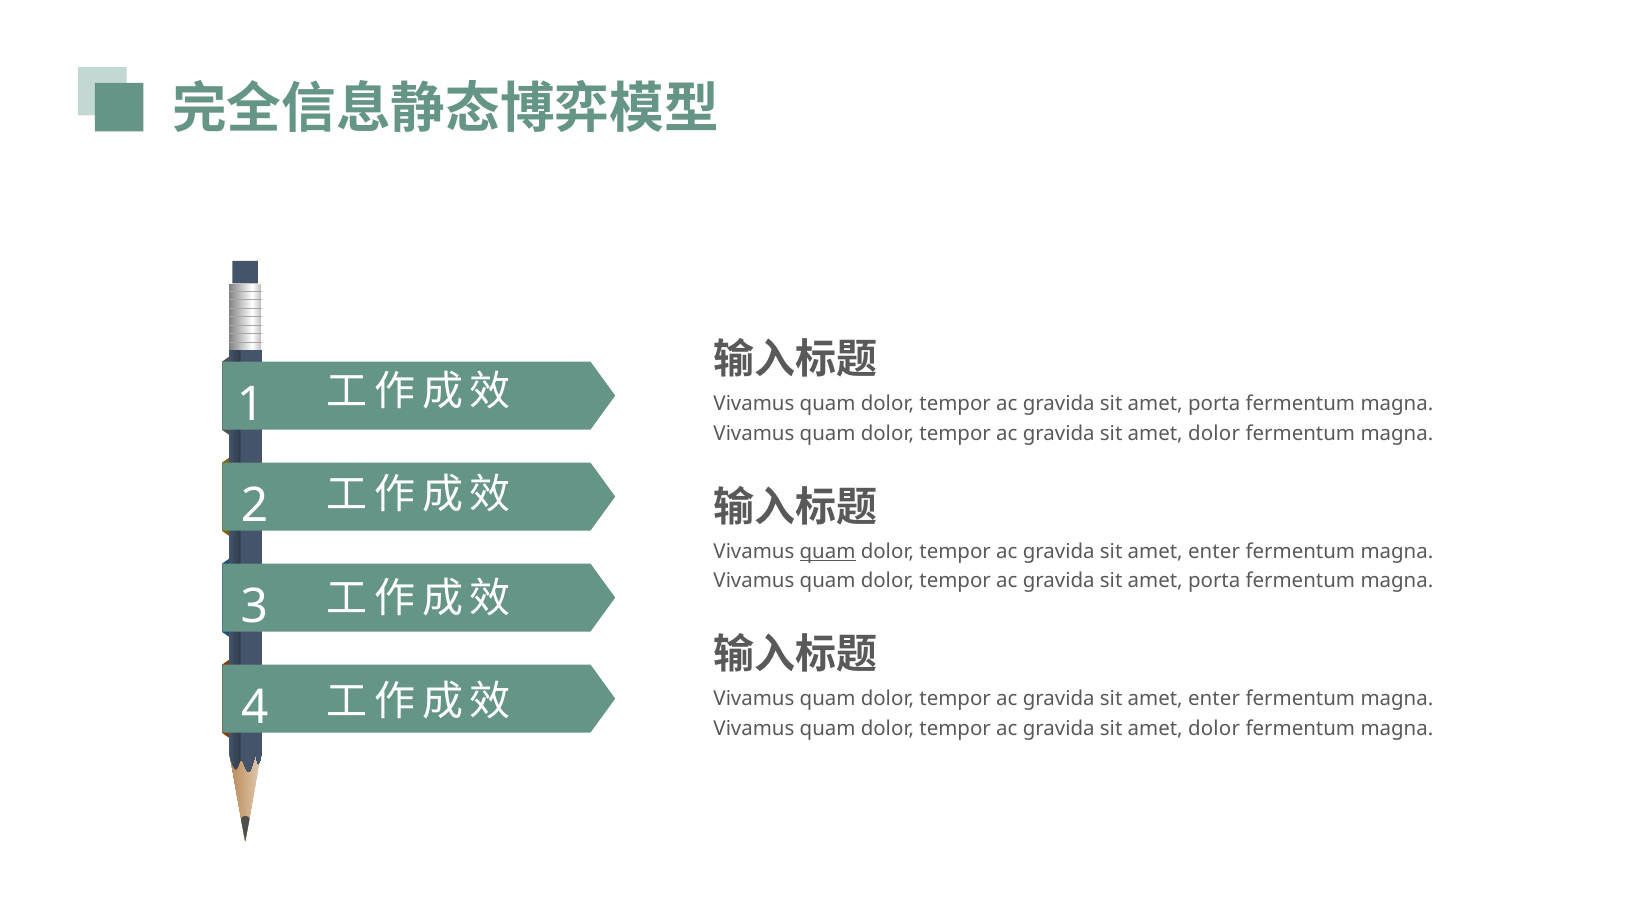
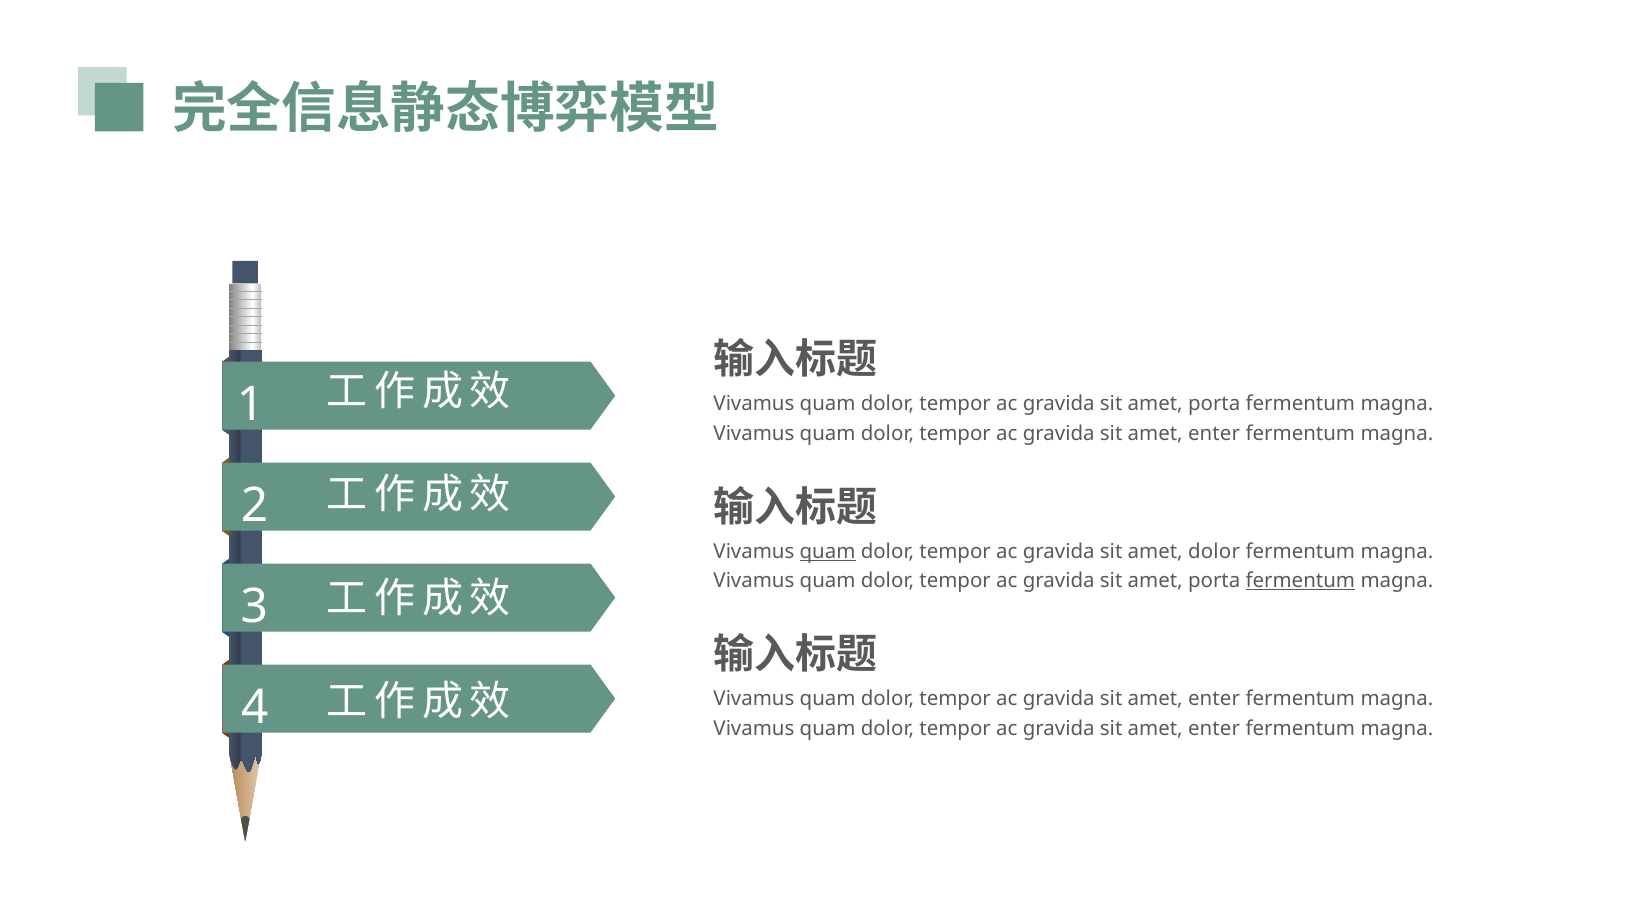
dolor: dolor -> enter (1214, 433)
enter: enter -> dolor (1214, 551)
fermentum underline: none -> present (1300, 581)
dolor: dolor -> enter (1214, 728)
